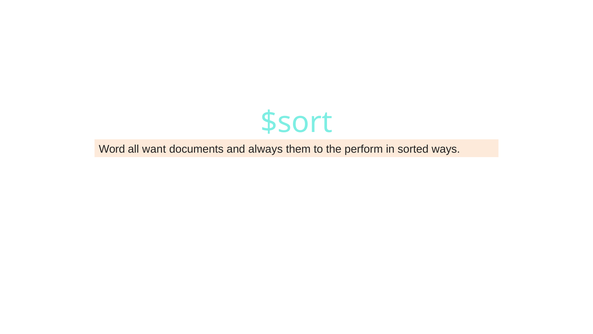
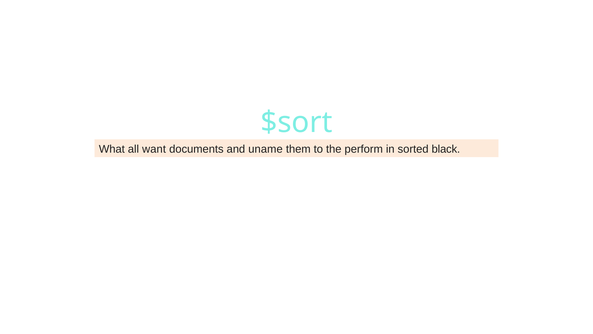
Word: Word -> What (112, 149)
always: always -> uname (265, 149)
ways: ways -> black (446, 149)
